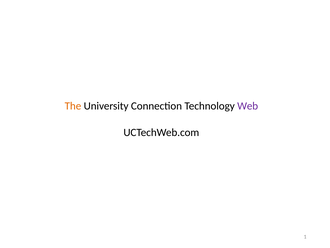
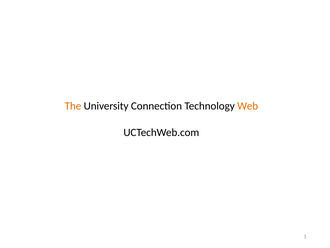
Web colour: purple -> orange (248, 106)
